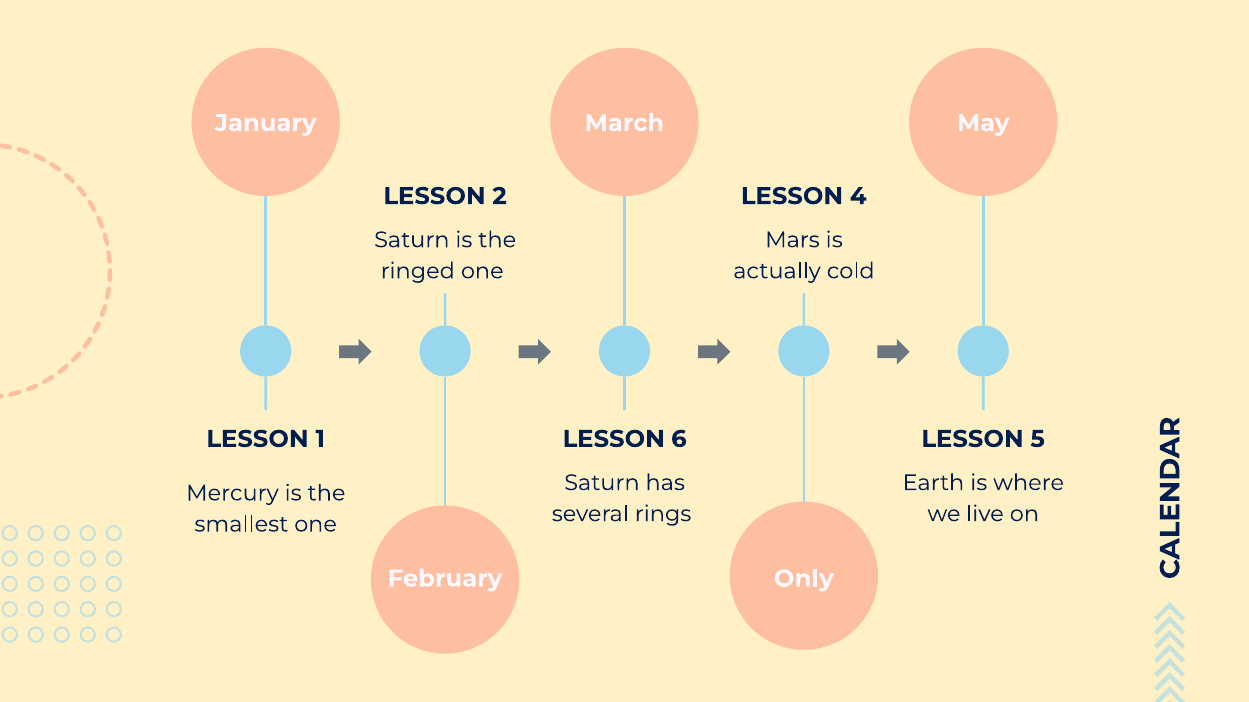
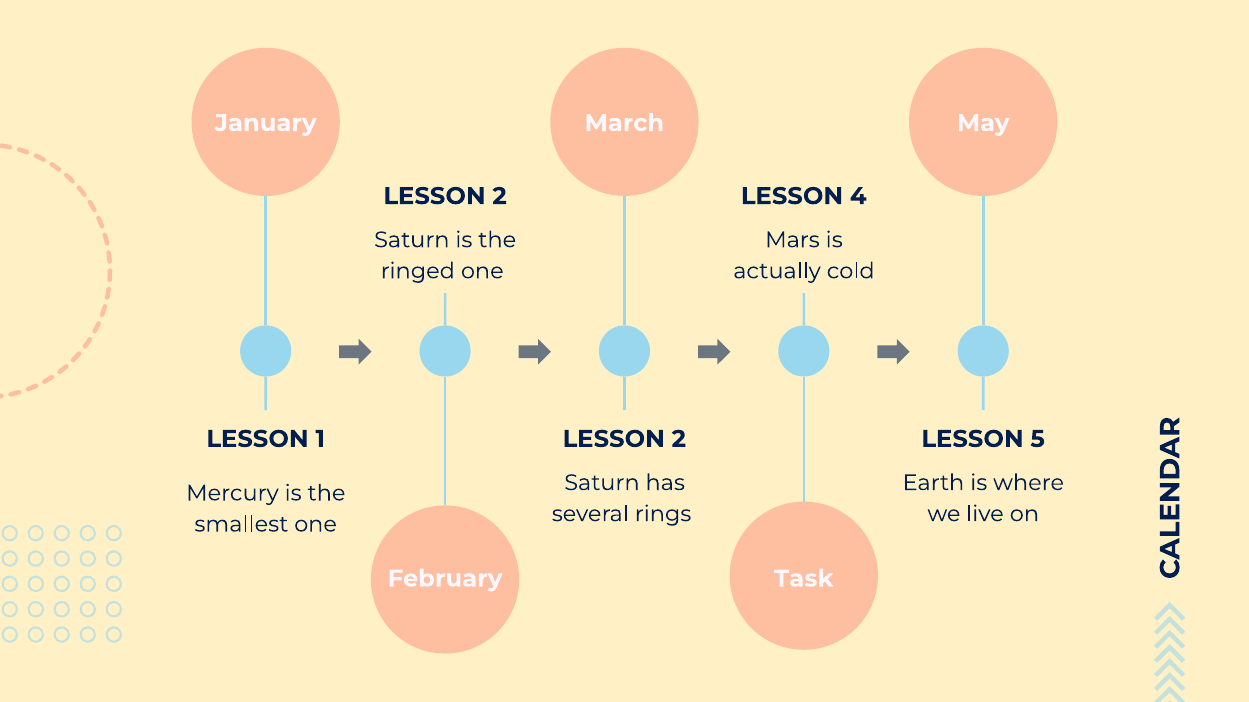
6: 6 -> 2 (679, 439)
Only: Only -> Task (804, 579)
